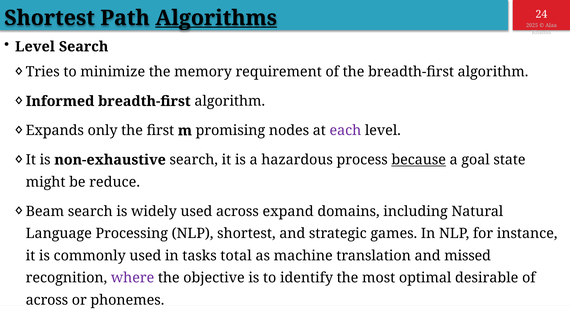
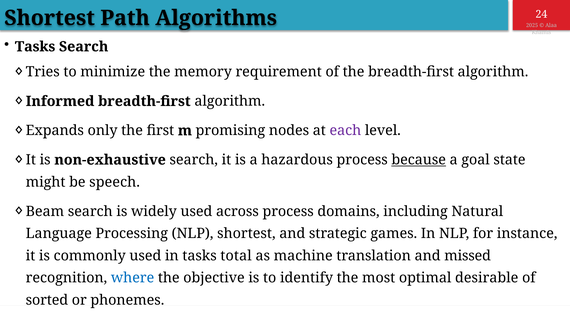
Algorithms underline: present -> none (216, 18)
Level: Level -> Tasks (35, 47)
reduce: reduce -> speech (115, 182)
across expand: expand -> process (288, 212)
where colour: purple -> blue (133, 278)
across: across -> sorted (47, 301)
